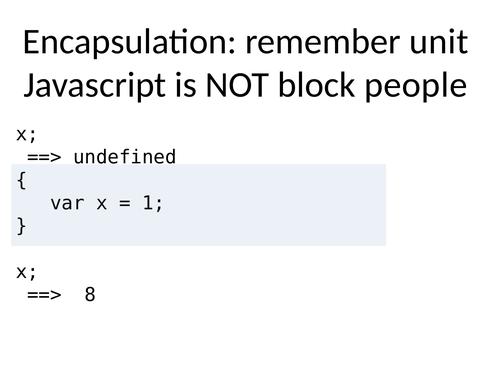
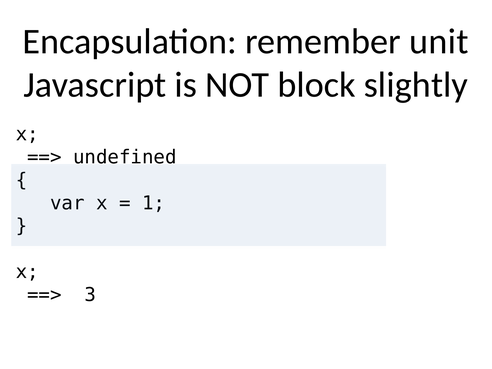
people: people -> slightly (416, 85)
8: 8 -> 3 (90, 295)
